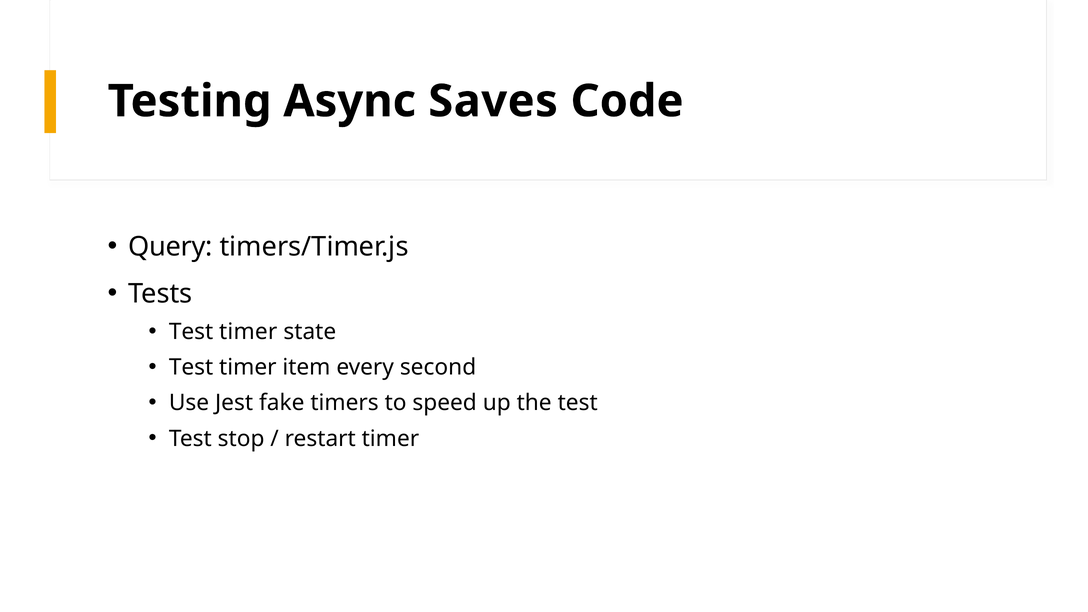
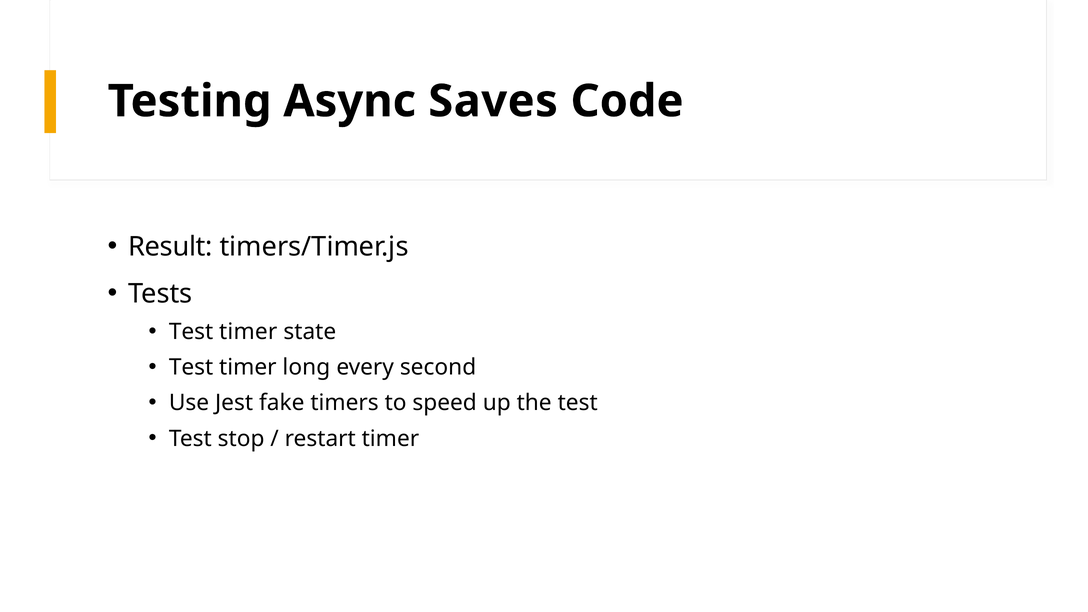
Query: Query -> Result (170, 247)
item: item -> long (306, 367)
